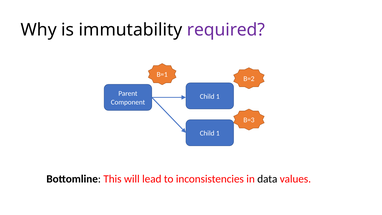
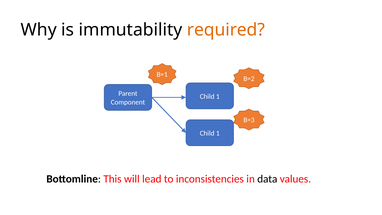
required colour: purple -> orange (226, 30)
